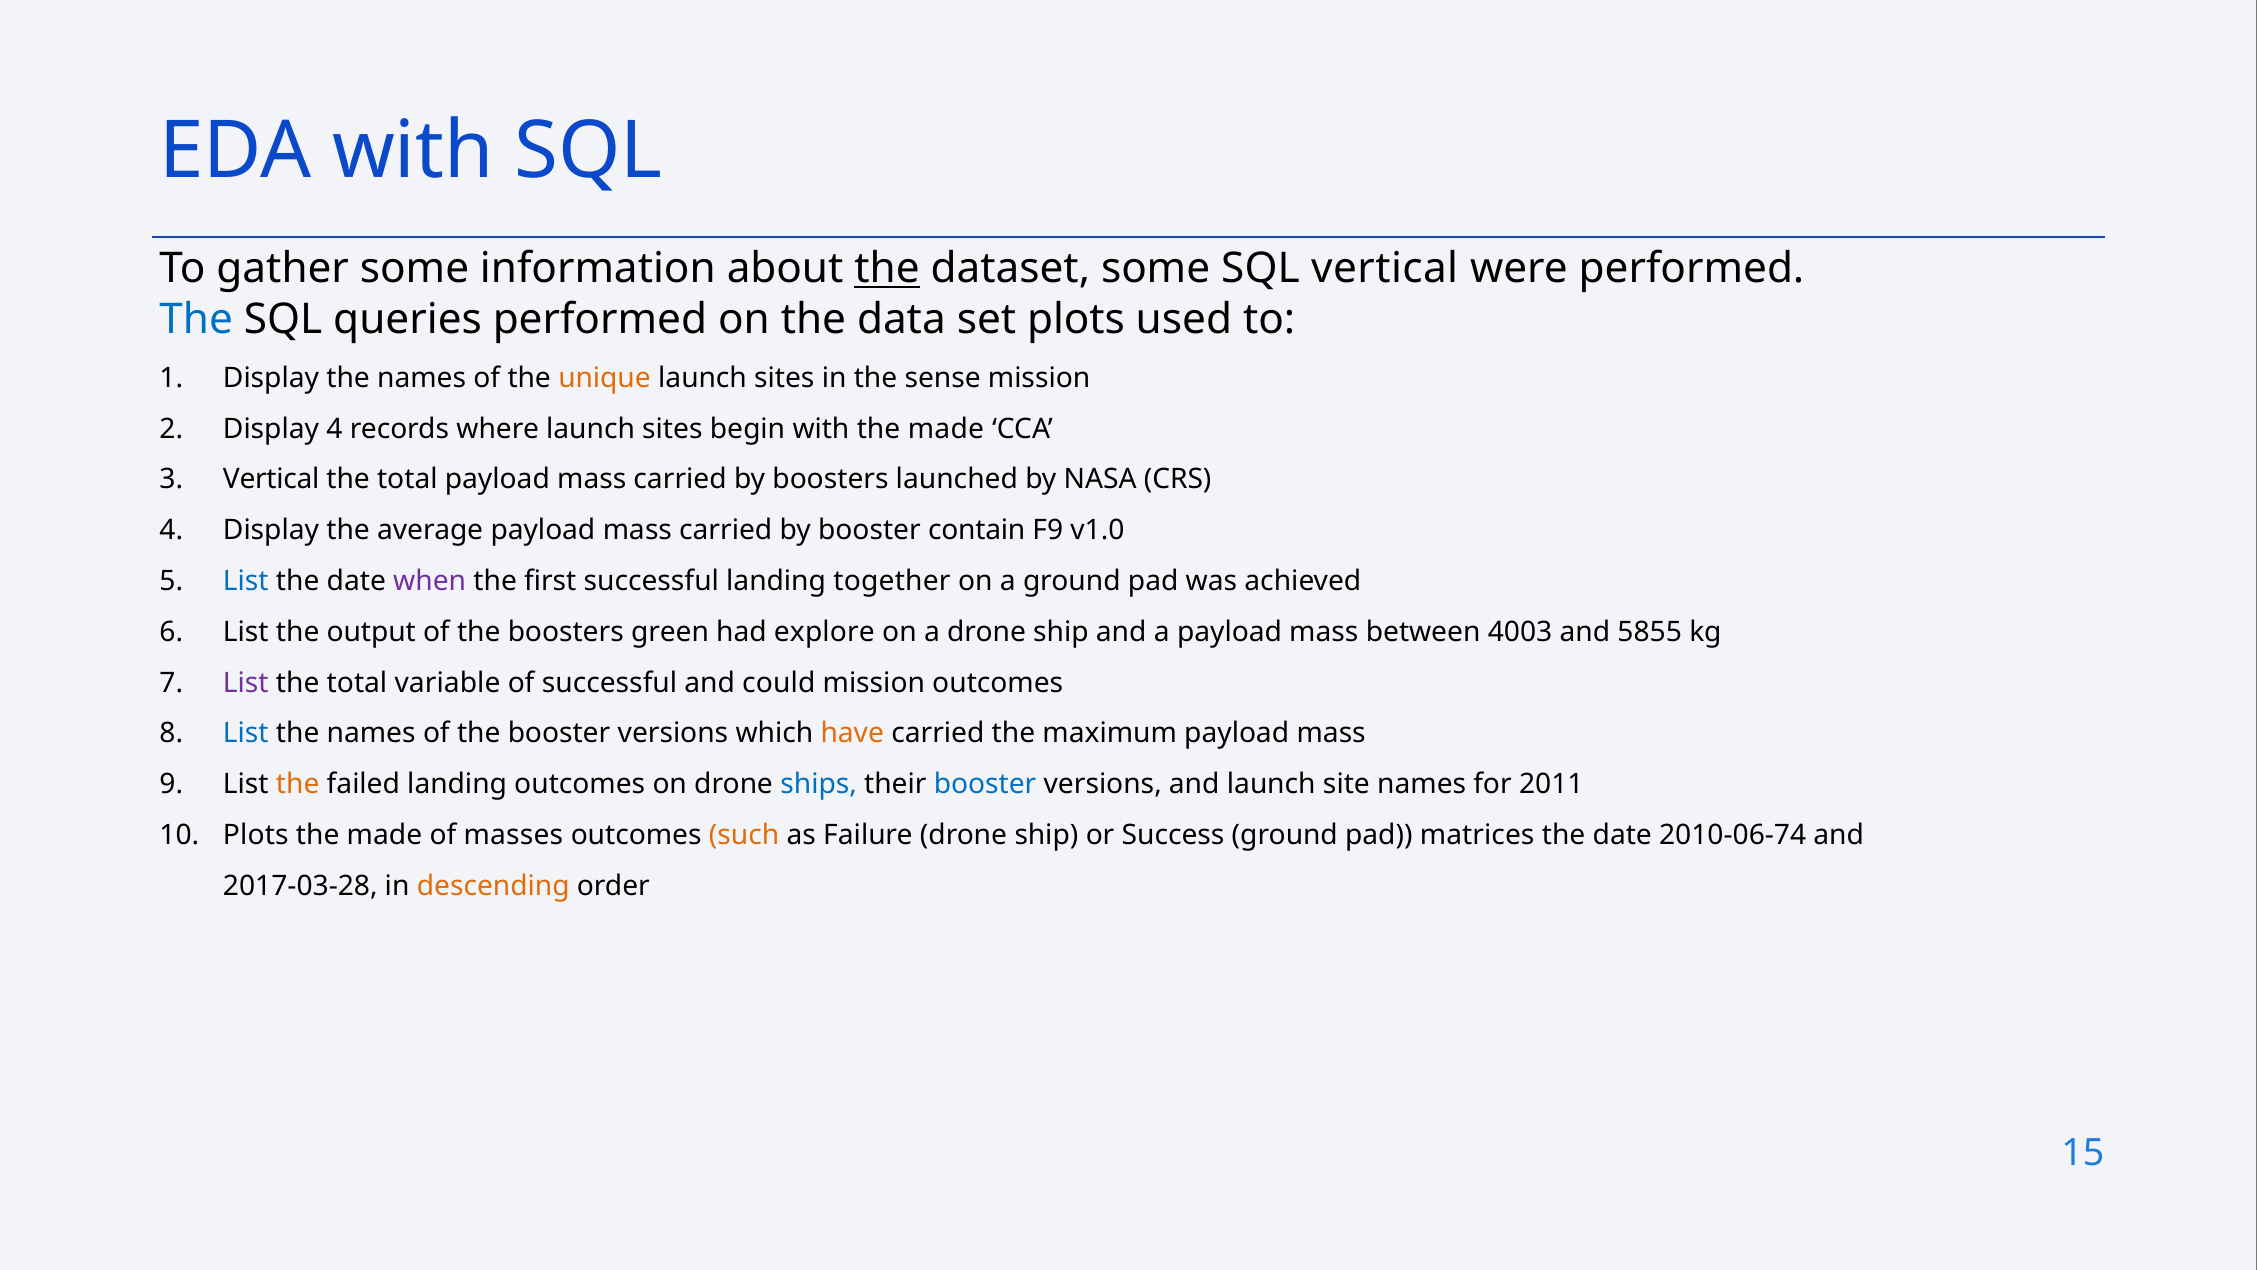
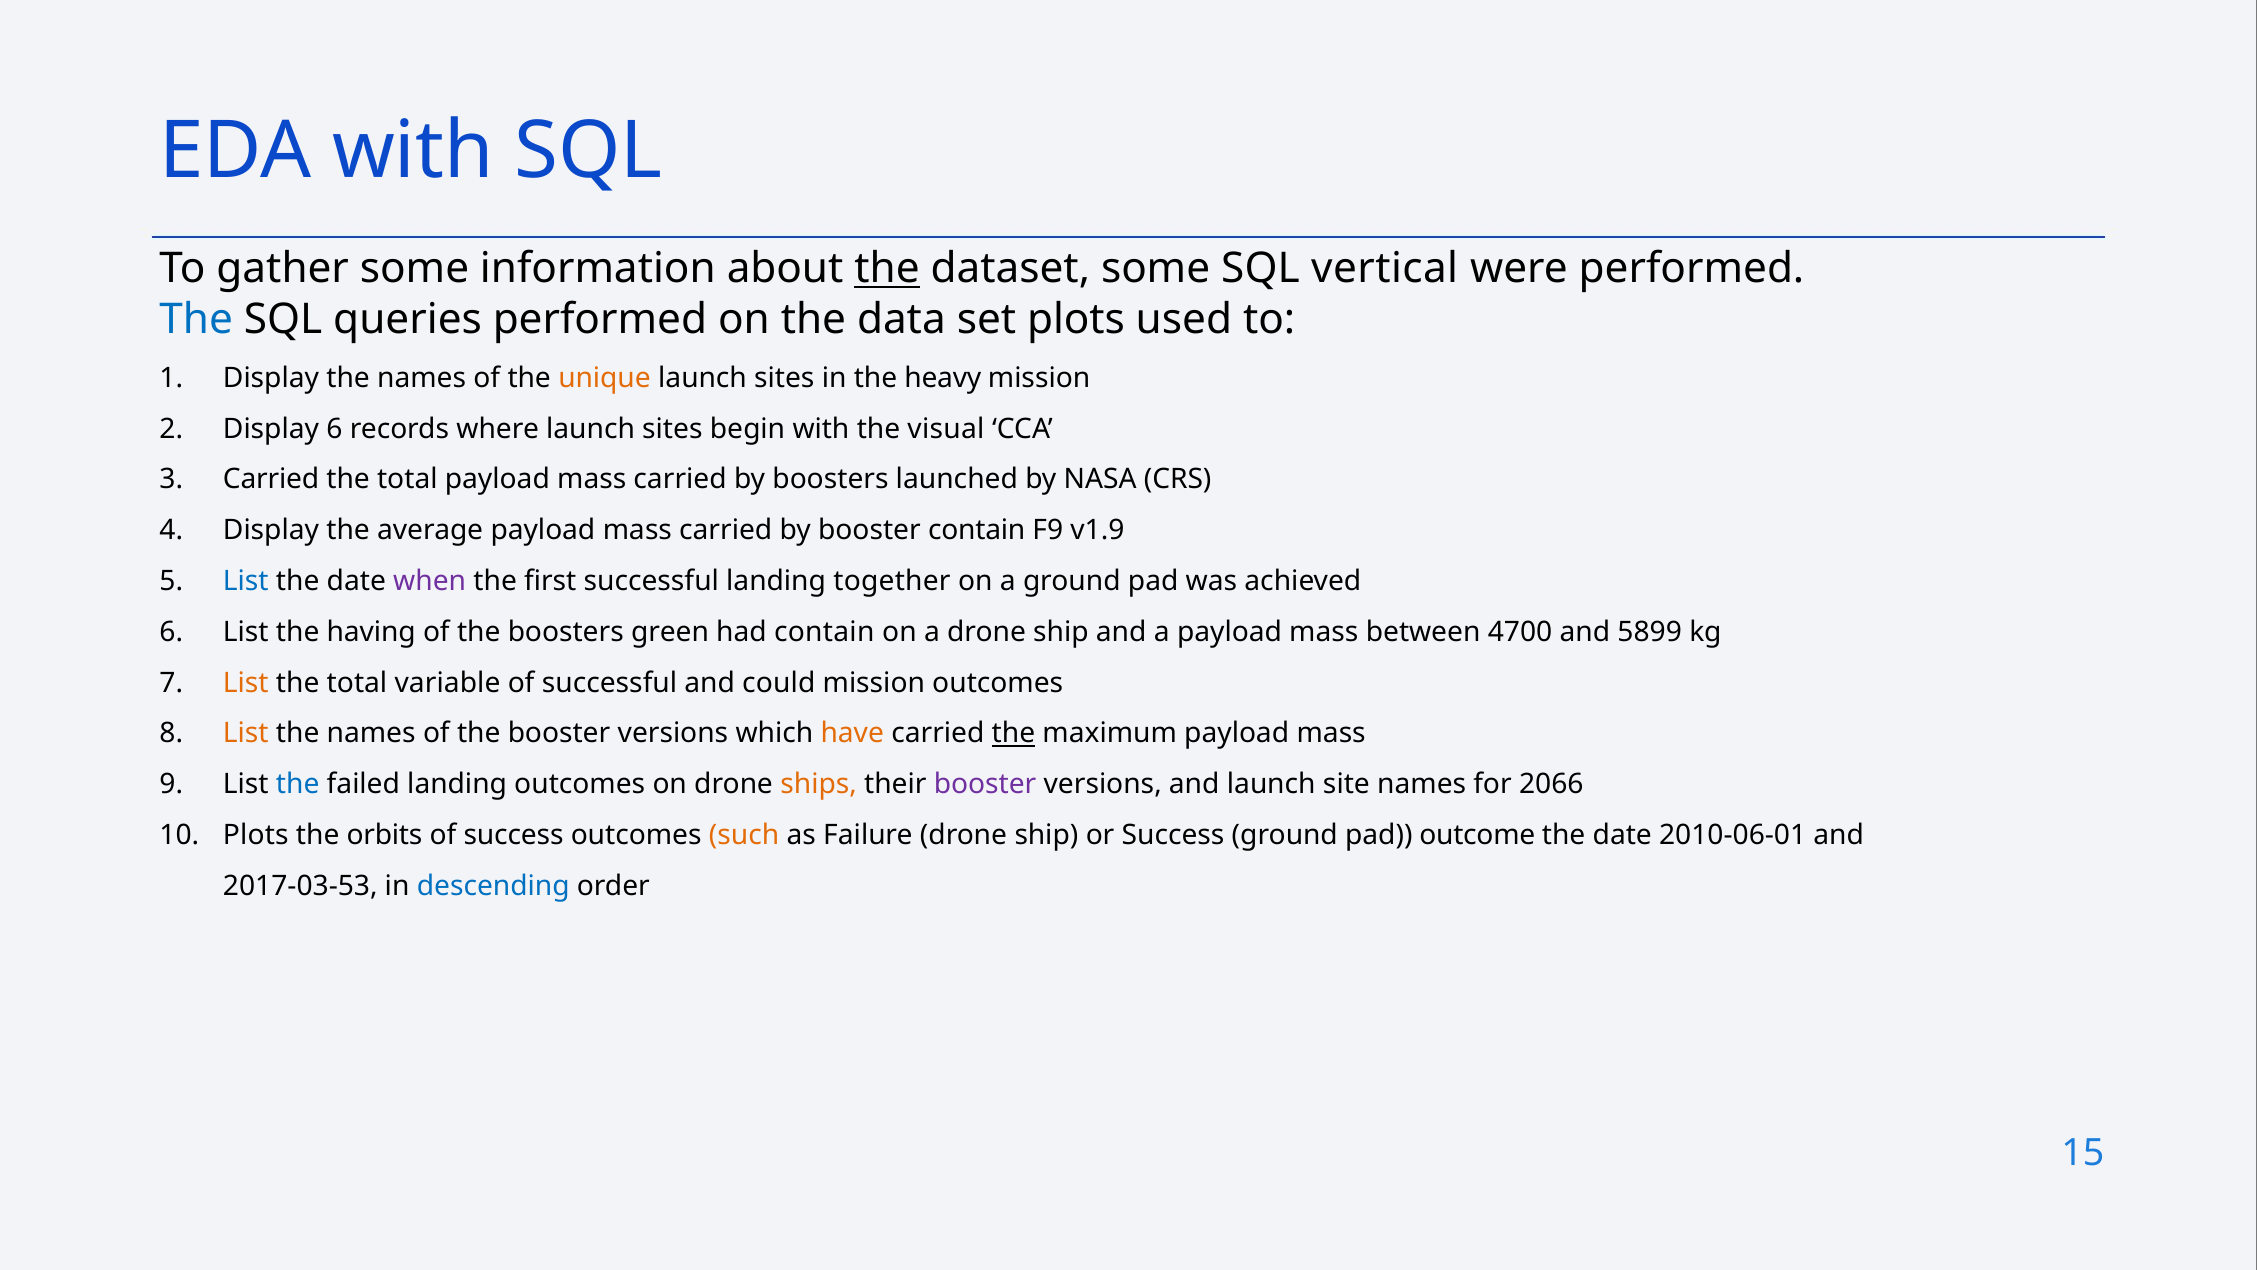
sense: sense -> heavy (943, 378)
Display 4: 4 -> 6 (334, 429)
with the made: made -> visual (946, 429)
Vertical: Vertical -> Carried (271, 479)
v1.0: v1.0 -> v1.9 (1097, 530)
output: output -> having (371, 632)
had explore: explore -> contain (824, 632)
4003: 4003 -> 4700 (1520, 632)
5855: 5855 -> 5899 (1650, 632)
List colour: purple -> orange (246, 683)
List colour: blue -> orange (246, 733)
the underline: none -> present (1013, 733)
the colour: orange -> blue (298, 784)
ships colour: blue -> orange (819, 784)
booster colour: blue -> purple (985, 784)
2011: 2011 -> 2066 (1551, 784)
made: made -> orbits (385, 835)
of masses: masses -> success (514, 835)
matrices: matrices -> outcome (1477, 835)
2010-06-74: 2010-06-74 -> 2010-06-01 (1733, 835)
2017-03-28: 2017-03-28 -> 2017-03-53 (300, 886)
descending colour: orange -> blue (493, 886)
